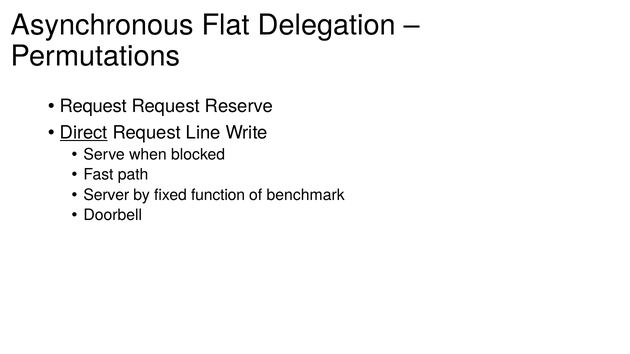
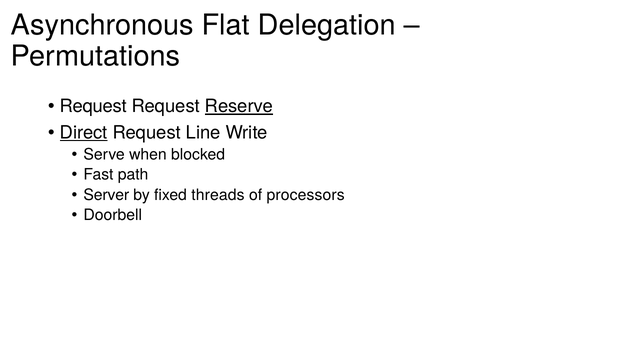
Reserve underline: none -> present (239, 107)
function: function -> threads (218, 195)
benchmark: benchmark -> processors (306, 195)
